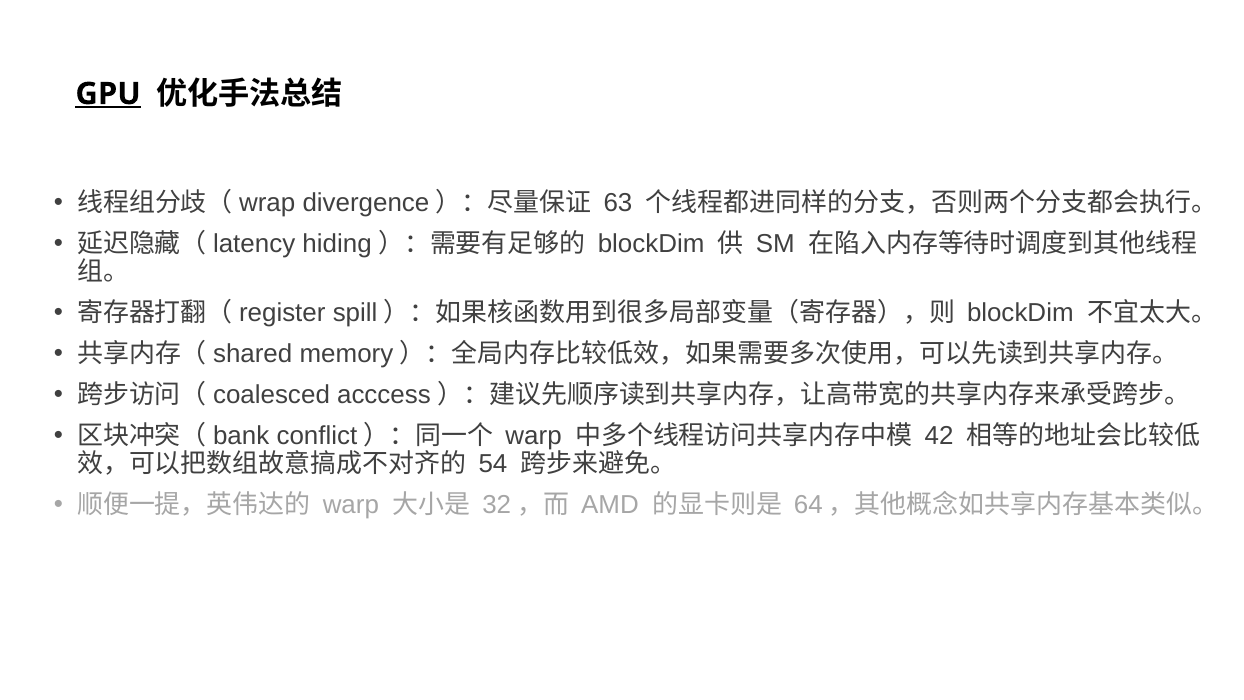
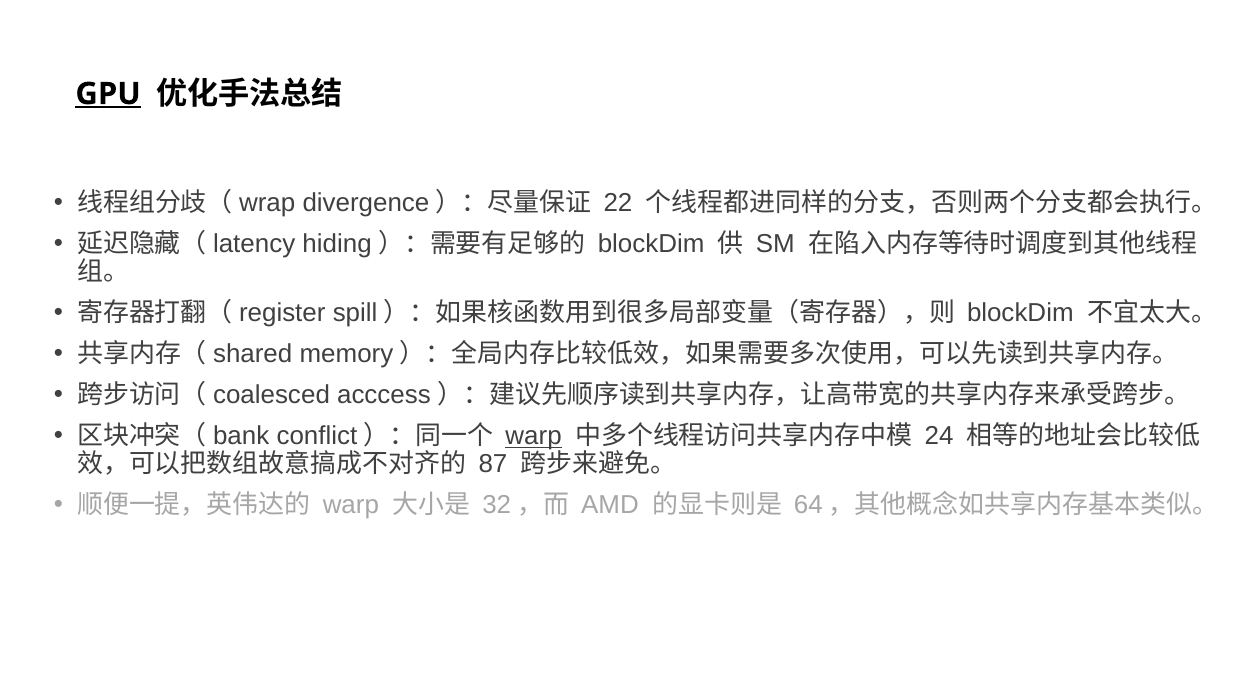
63: 63 -> 22 (618, 203)
warp underline: none -> present (534, 436)
42: 42 -> 24 (939, 436)
54: 54 -> 87 (493, 464)
